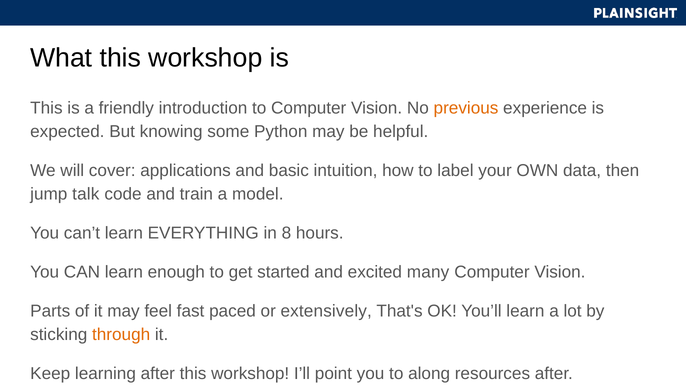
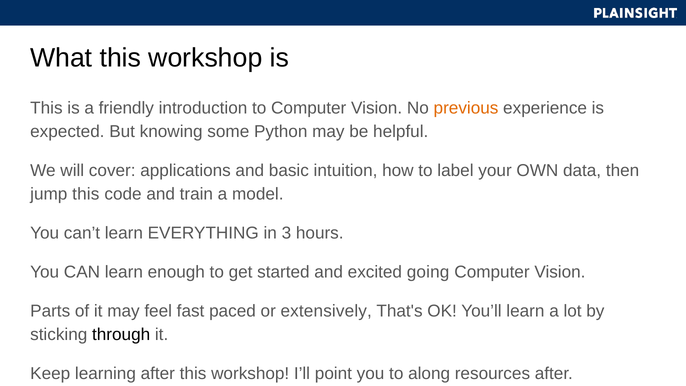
jump talk: talk -> this (86, 194)
8: 8 -> 3 (286, 233)
many: many -> going (428, 272)
through colour: orange -> black (121, 334)
